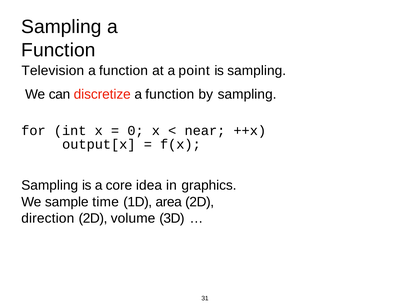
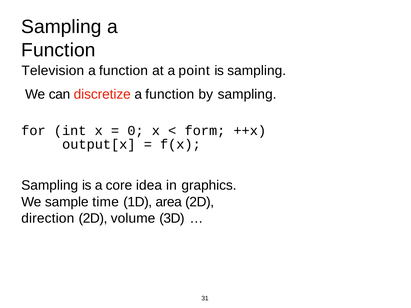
near: near -> form (205, 131)
